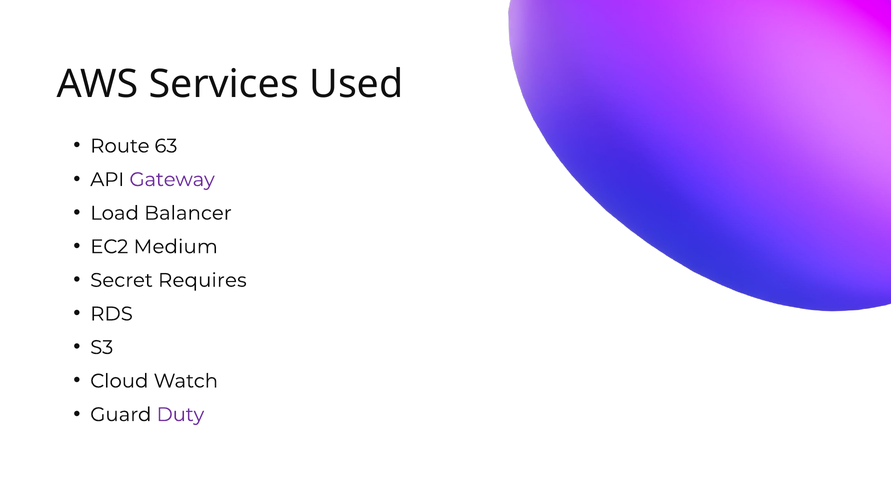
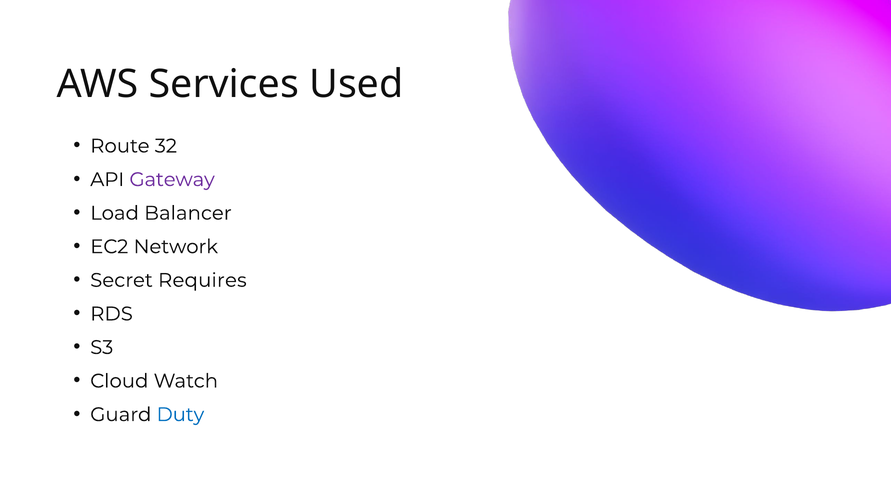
63: 63 -> 32 (166, 146)
Medium: Medium -> Network (176, 247)
Duty colour: purple -> blue (180, 415)
